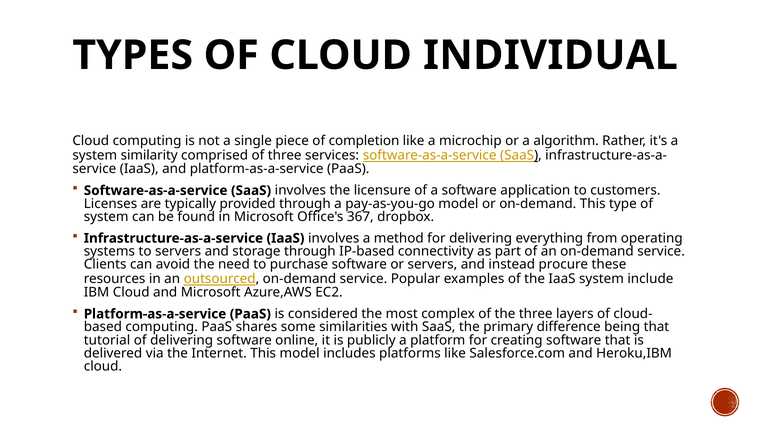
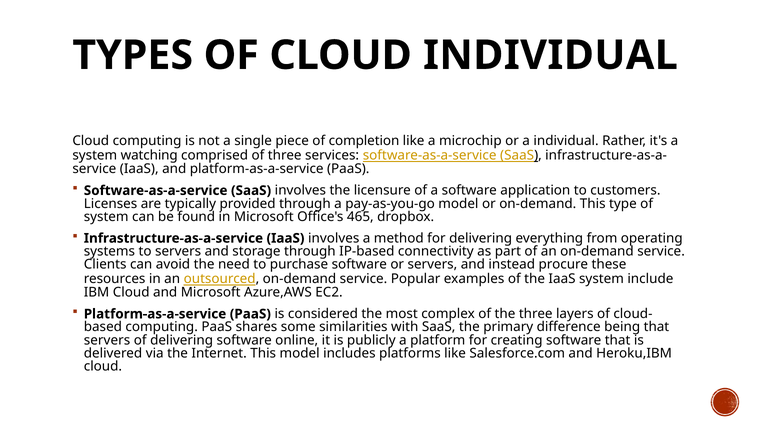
a algorithm: algorithm -> individual (566, 141)
similarity: similarity -> watching (149, 156)
367: 367 -> 465 (360, 217)
tutorial: tutorial -> servers (107, 340)
